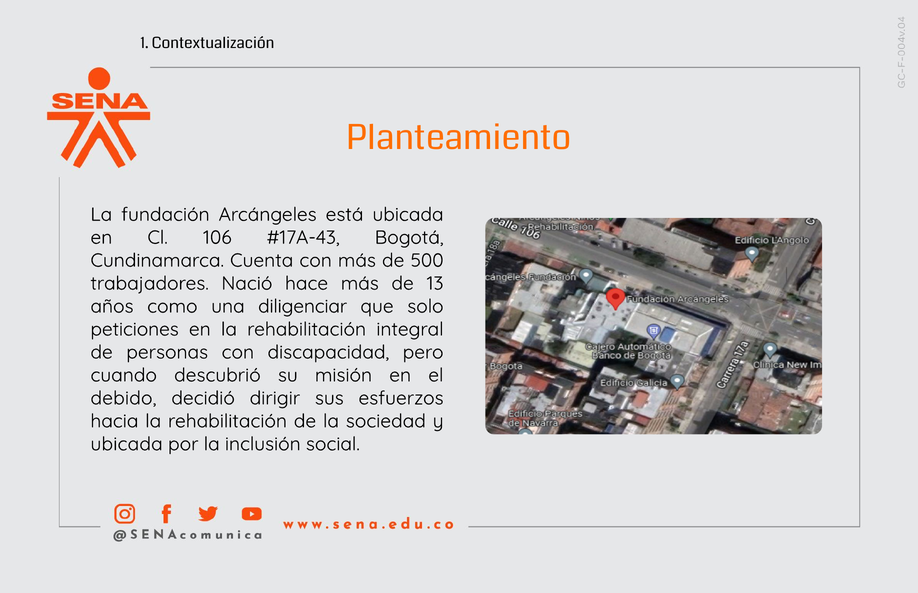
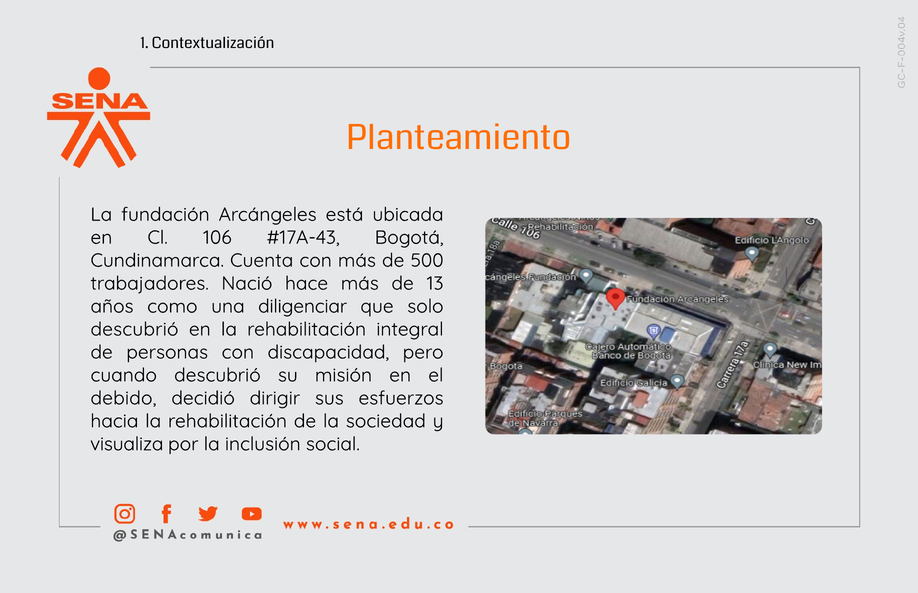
peticiones: peticiones -> descubrió (134, 329)
ubicada: ubicada -> visualiza (127, 444)
